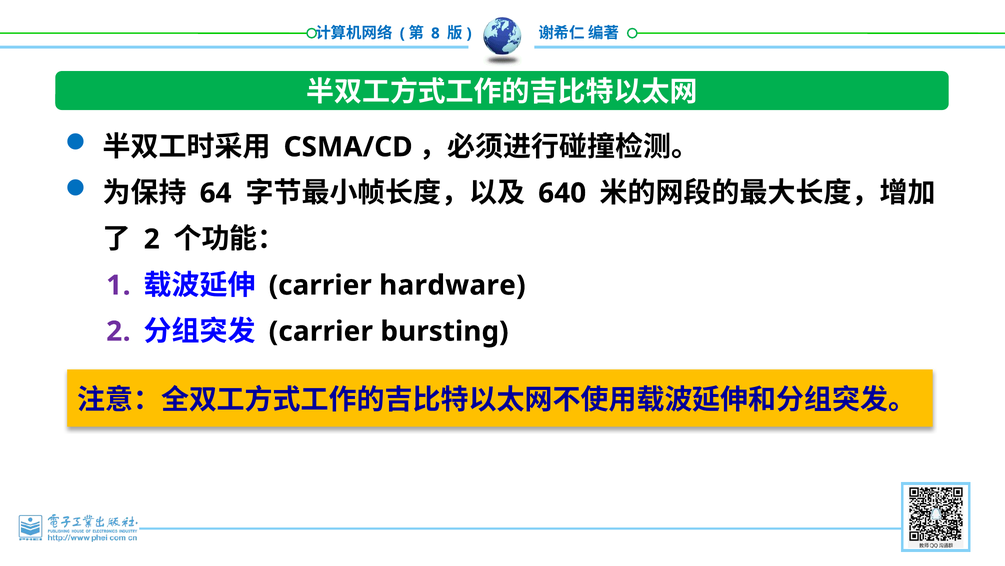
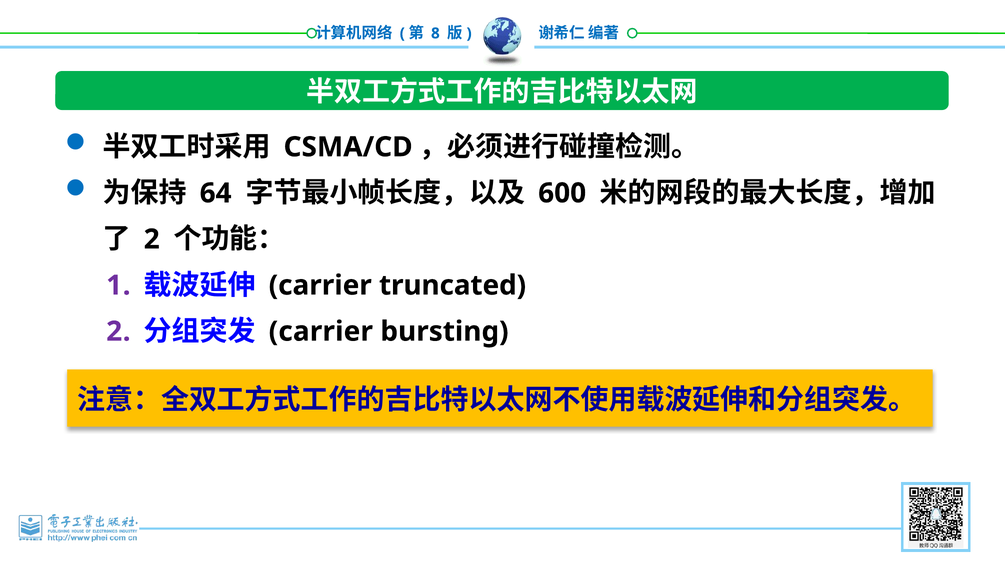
640: 640 -> 600 (562, 193)
hardware: hardware -> truncated (453, 285)
